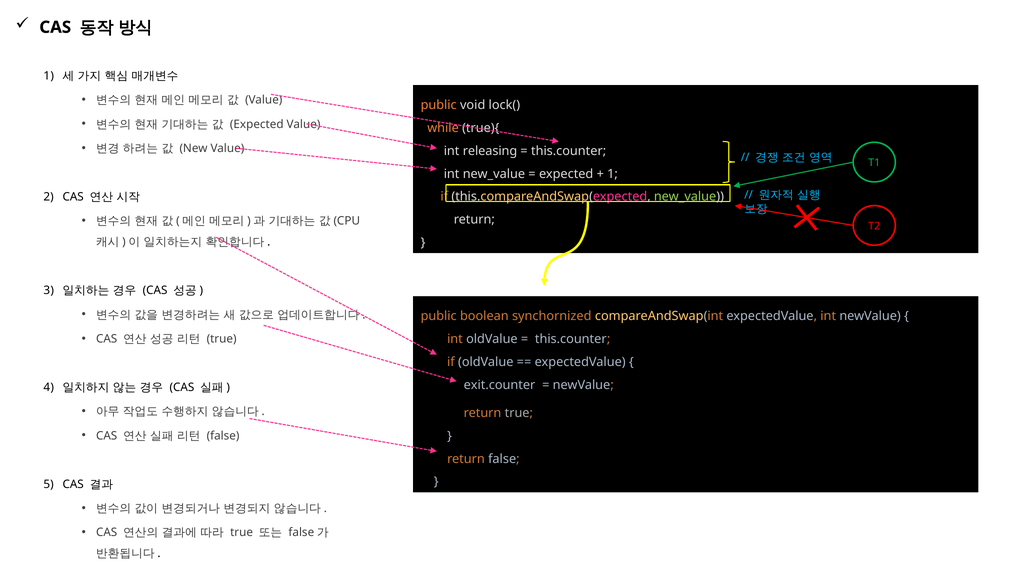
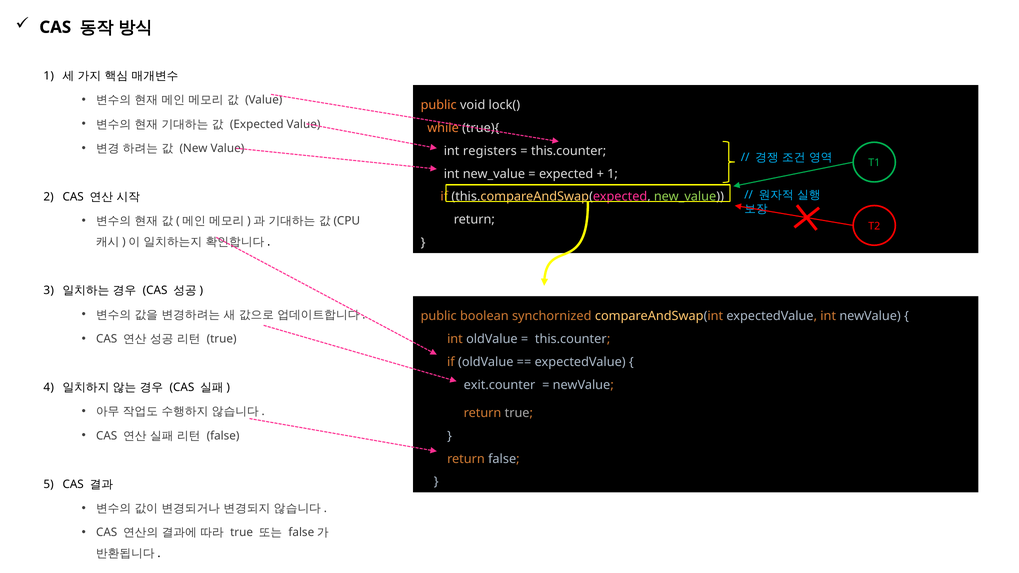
releasing: releasing -> registers (490, 151)
